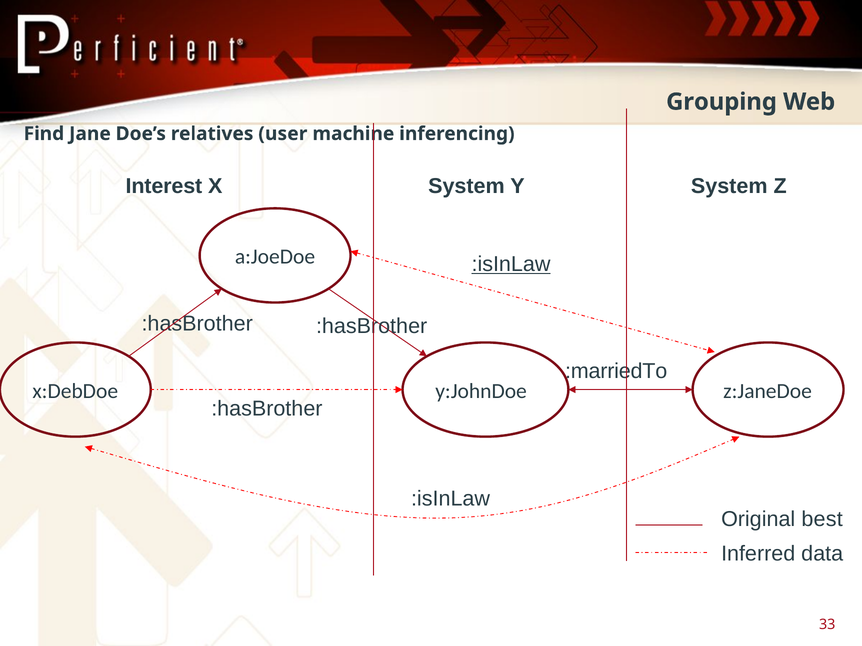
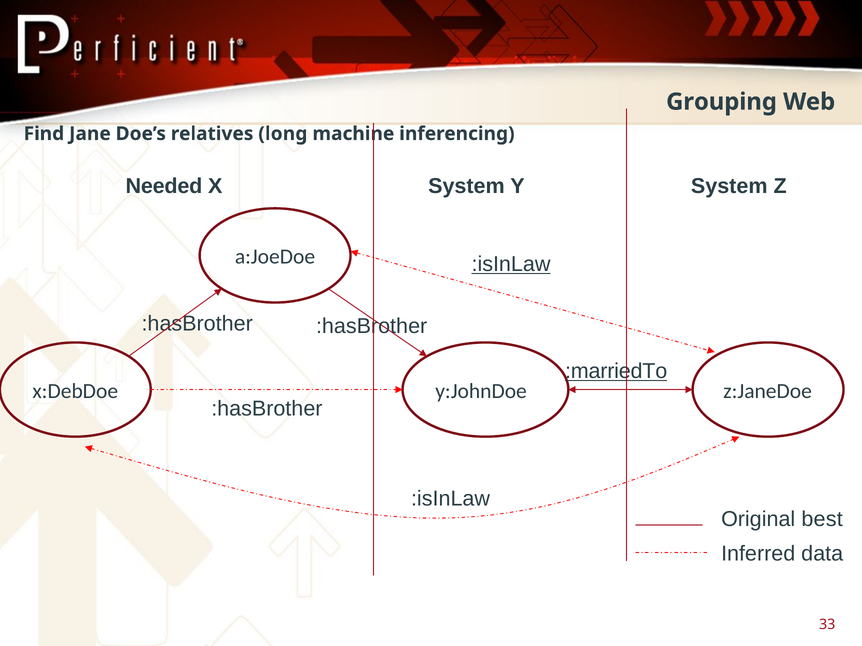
user: user -> long (283, 134)
Interest: Interest -> Needed (164, 186)
:marriedTo underline: none -> present (616, 371)
